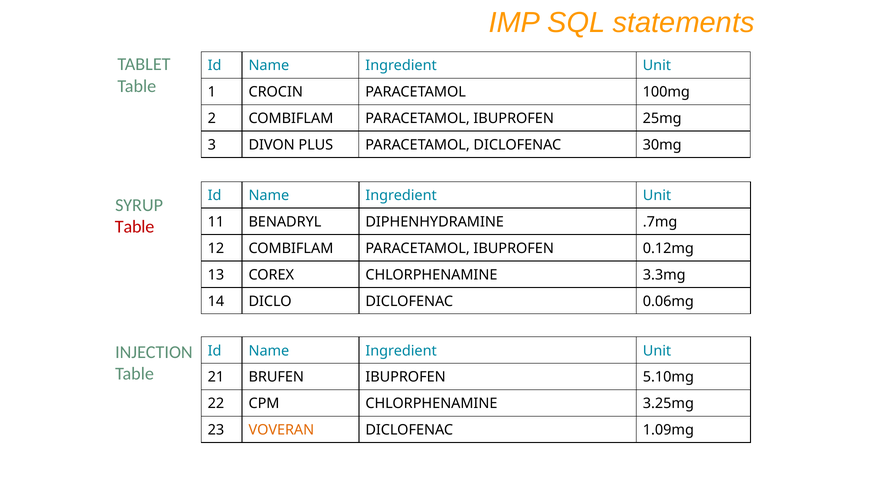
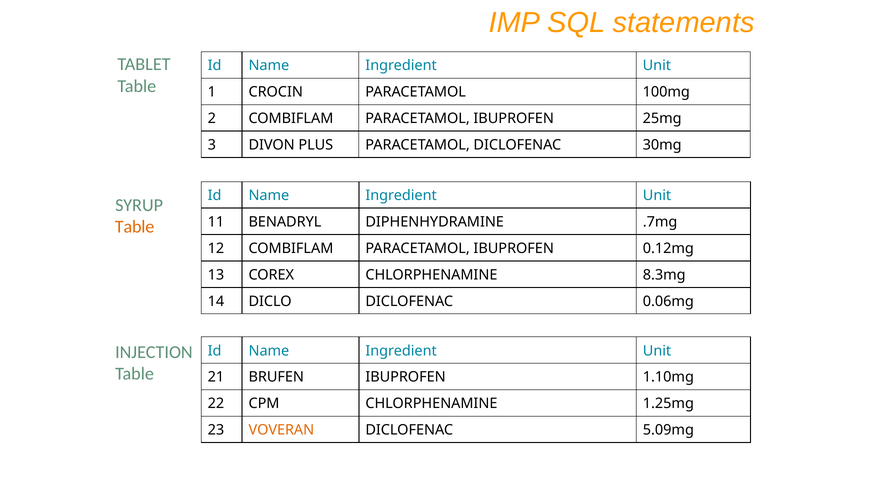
Table colour: red -> orange (135, 227)
3.3mg: 3.3mg -> 8.3mg (664, 275)
5.10mg: 5.10mg -> 1.10mg (668, 377)
3.25mg: 3.25mg -> 1.25mg (668, 404)
1.09mg: 1.09mg -> 5.09mg (668, 430)
